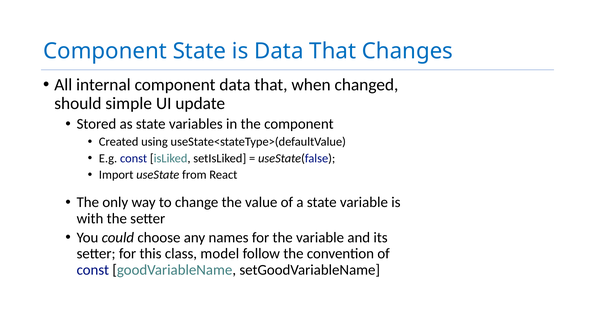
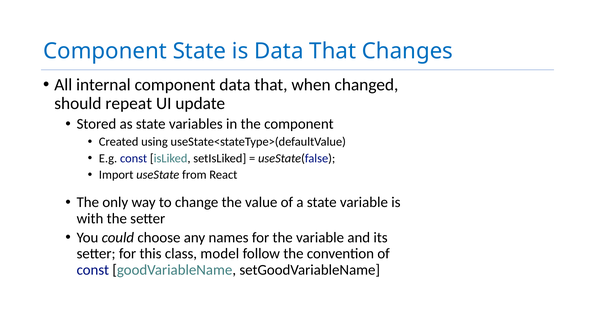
simple: simple -> repeat (129, 103)
